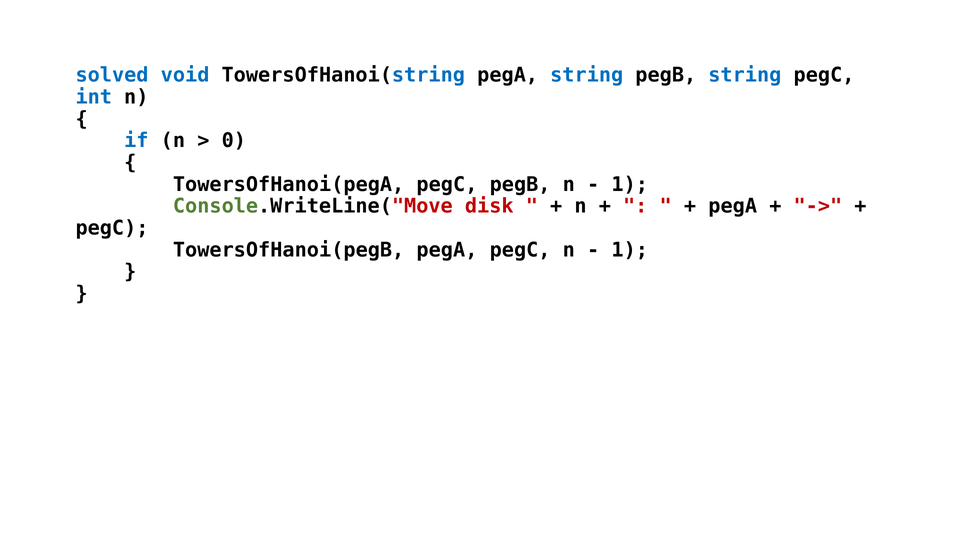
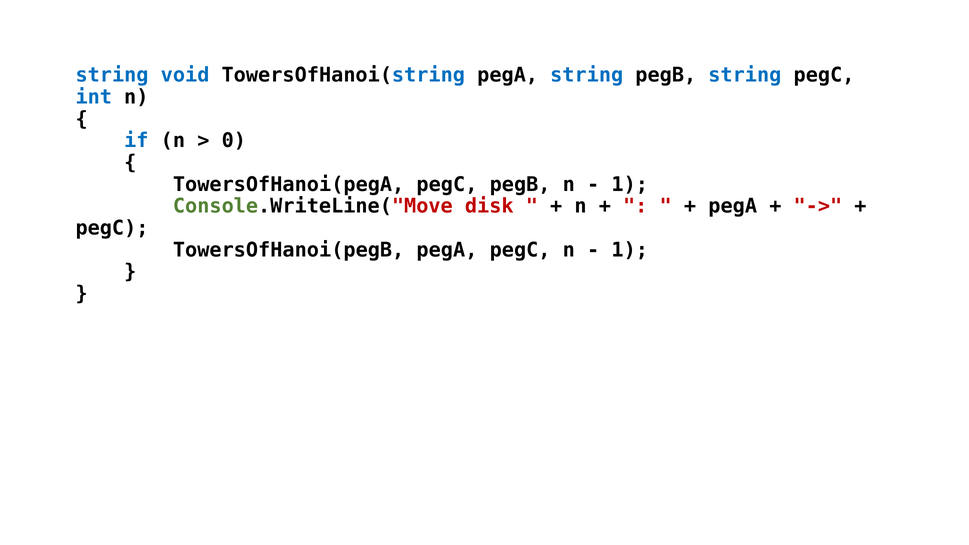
solved: solved -> string (112, 75)
